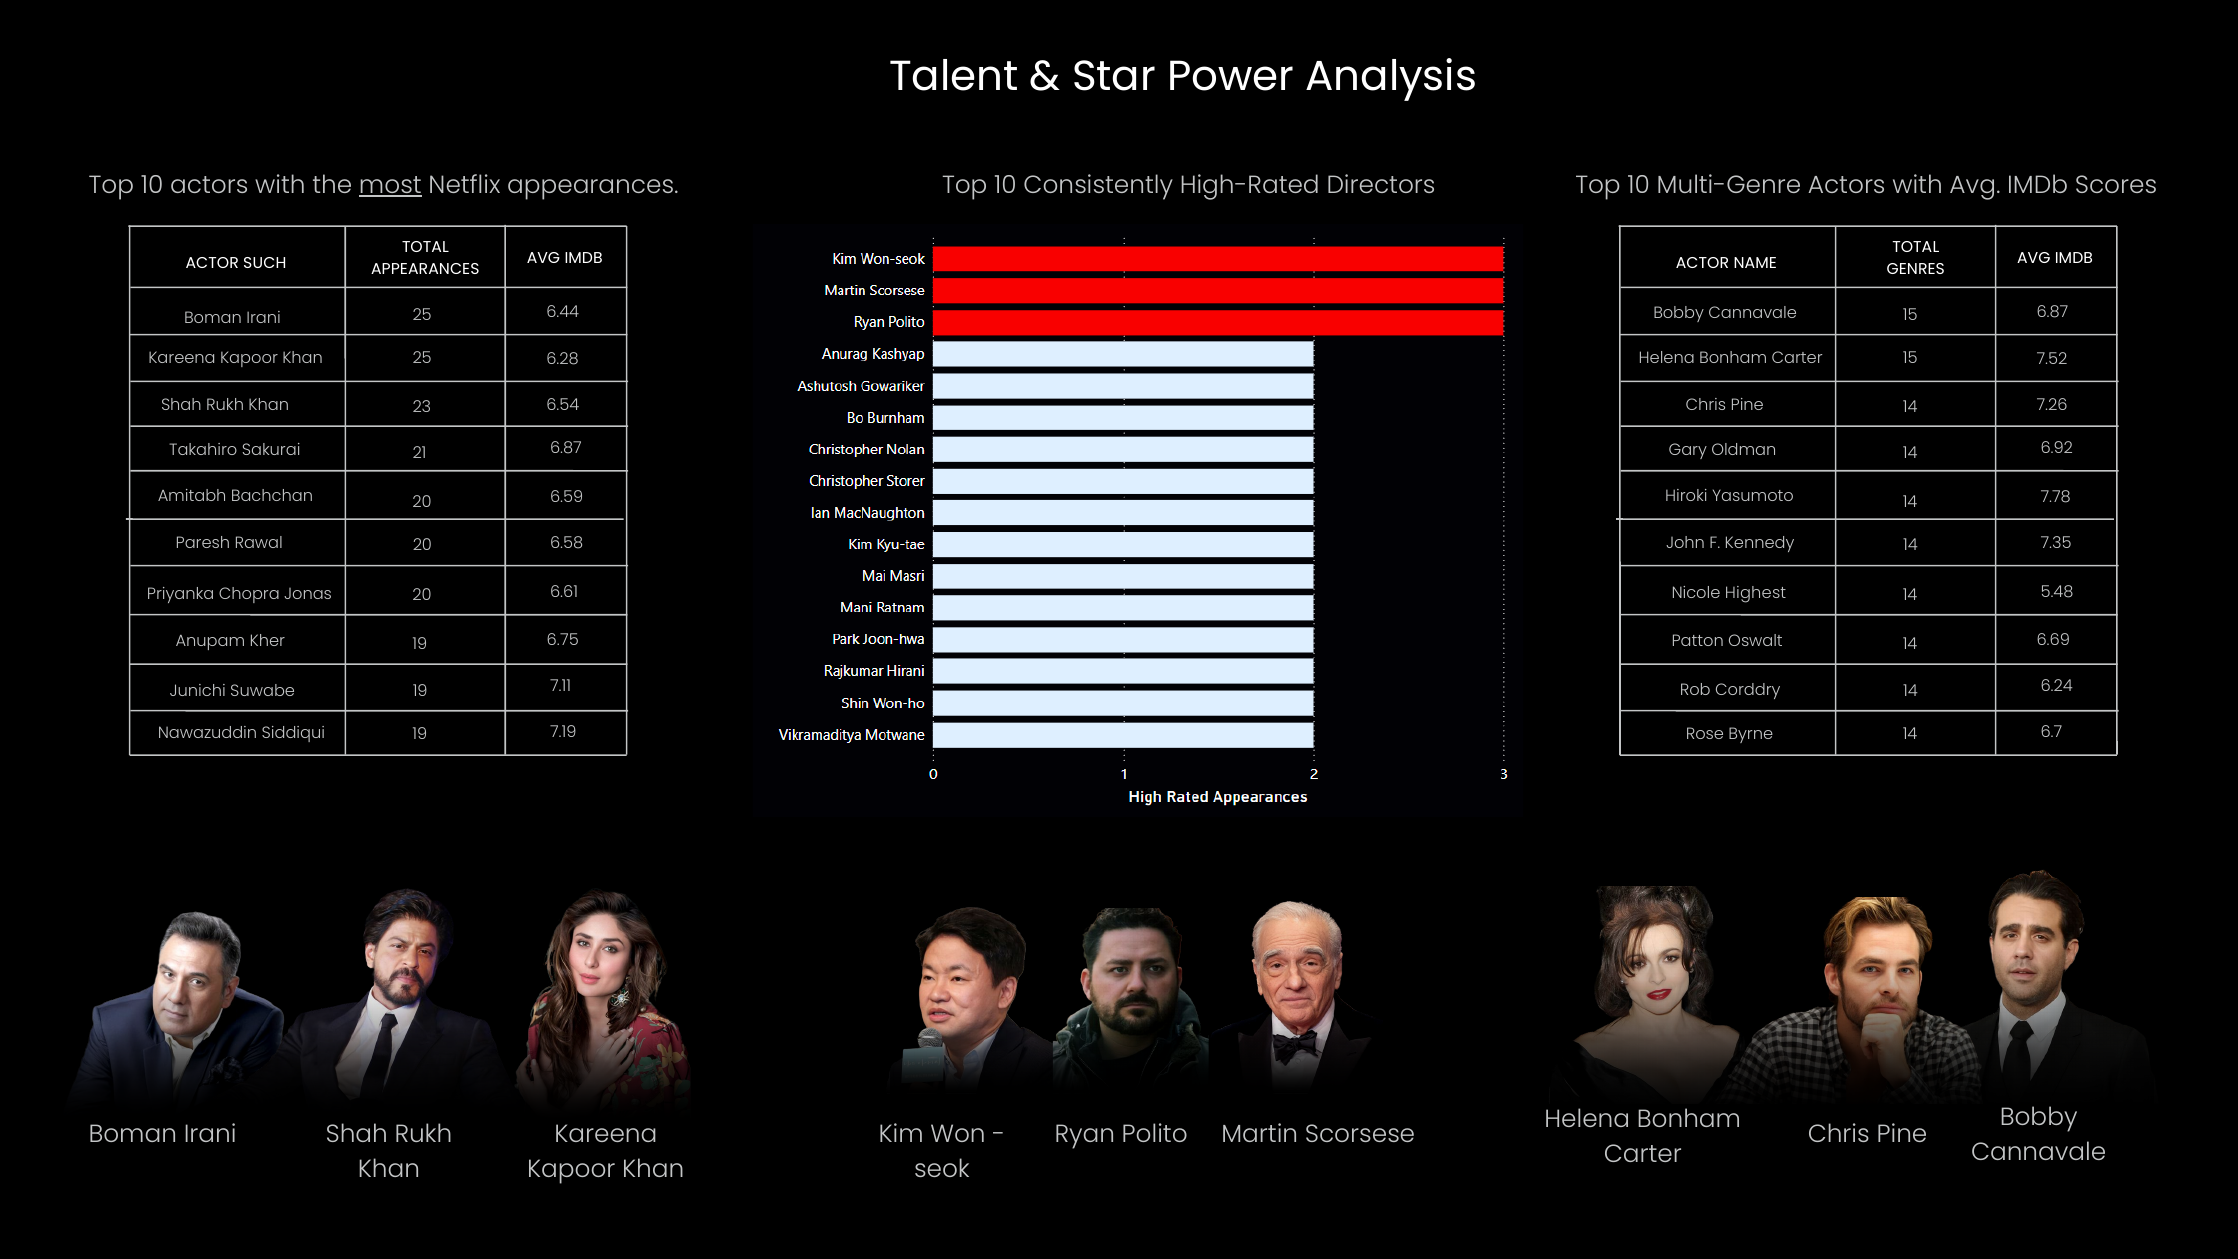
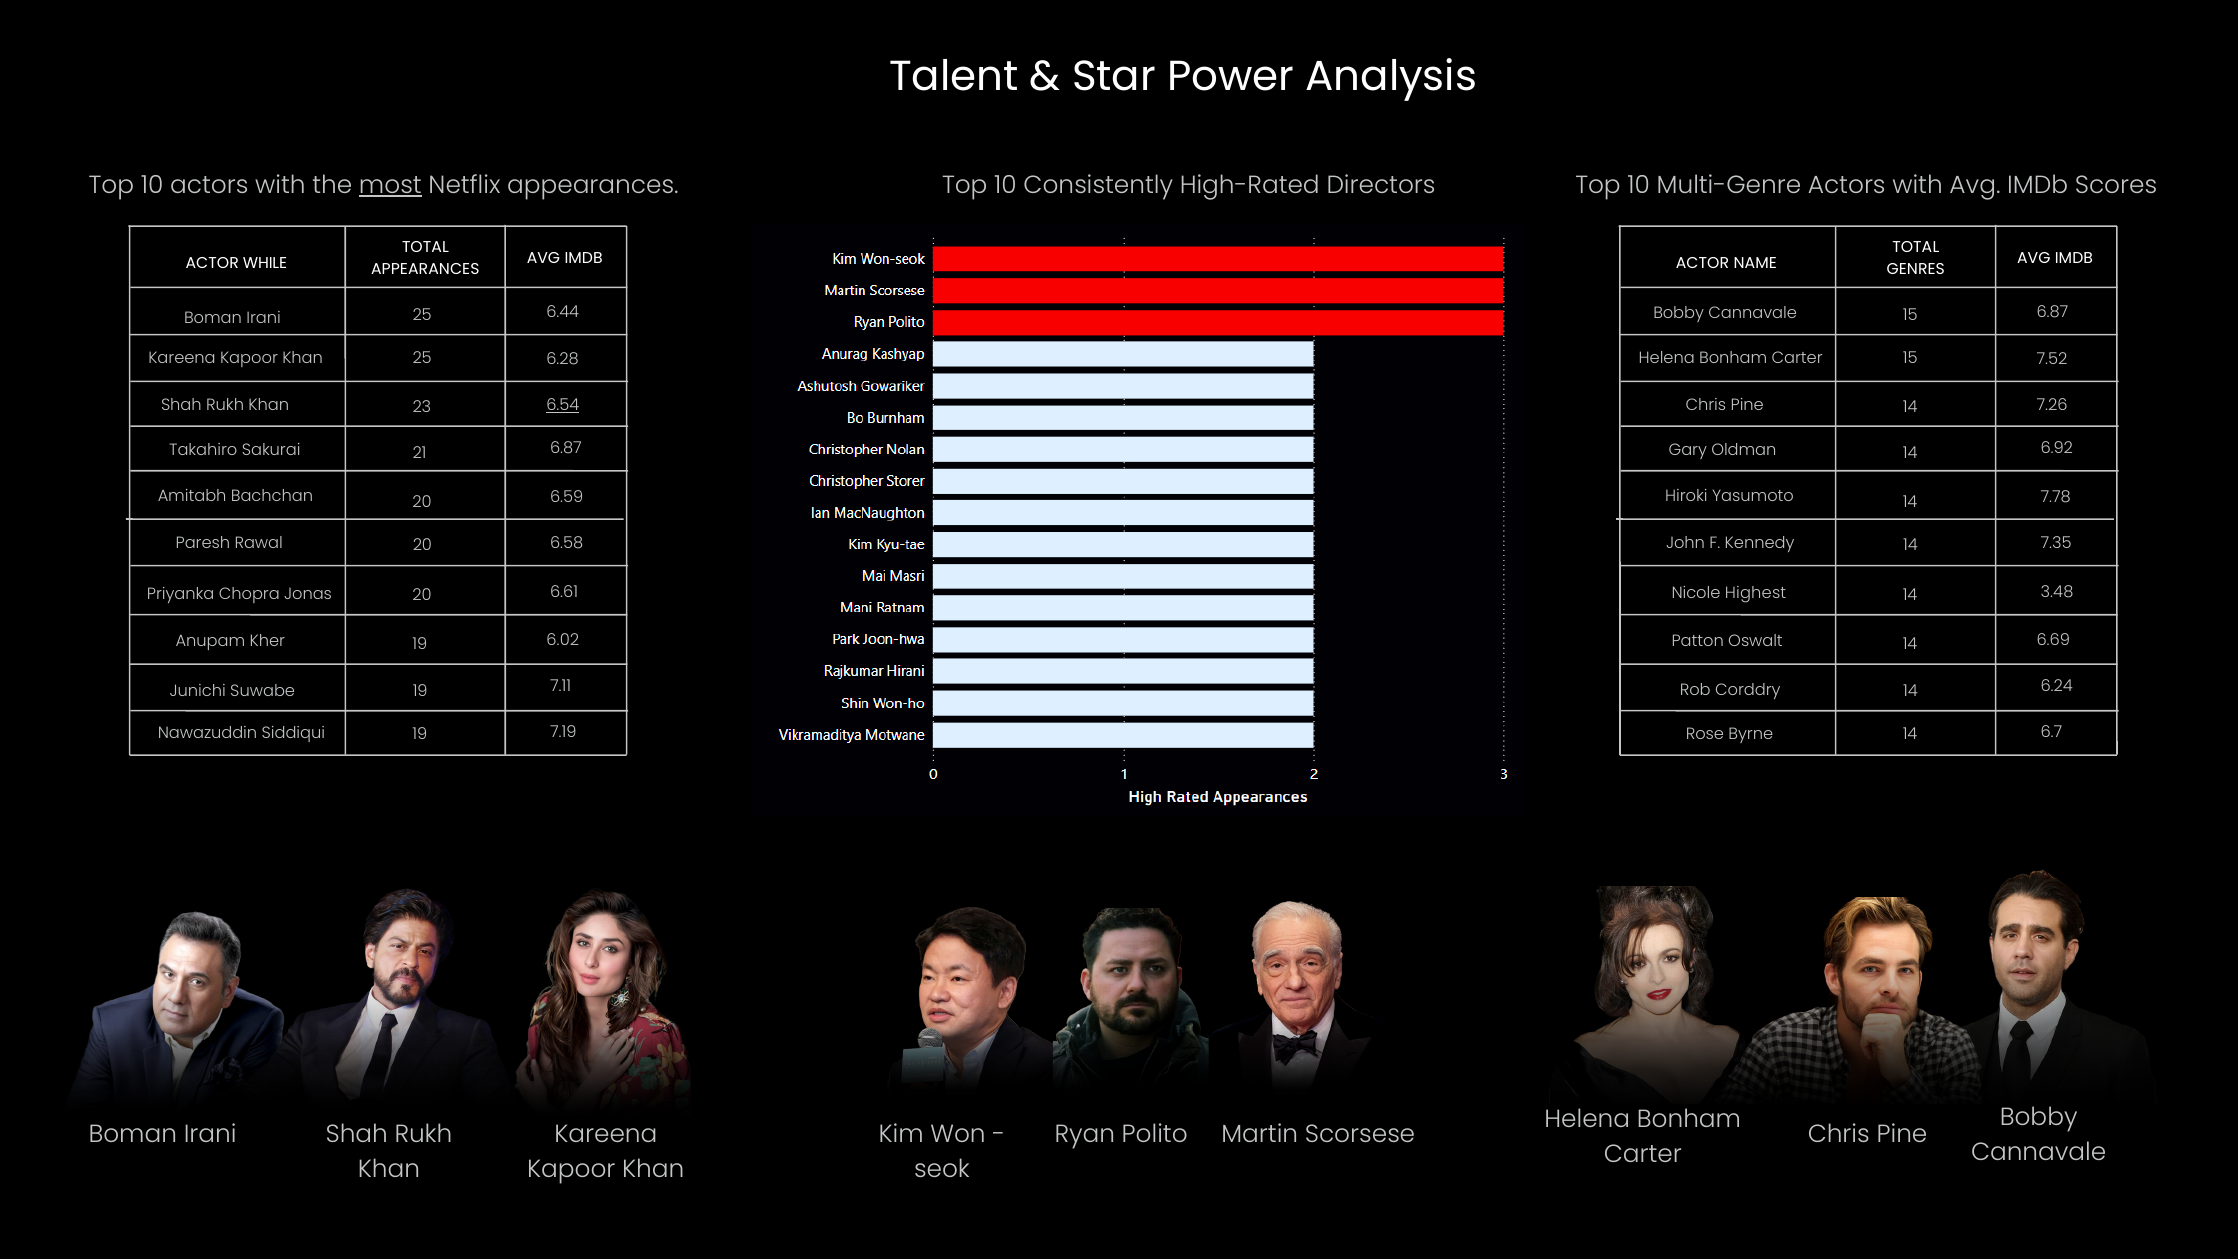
SUCH: SUCH -> WHILE (265, 263)
6.54 underline: none -> present (563, 405)
5.48: 5.48 -> 3.48 (2057, 592)
6.75: 6.75 -> 6.02 (563, 640)
